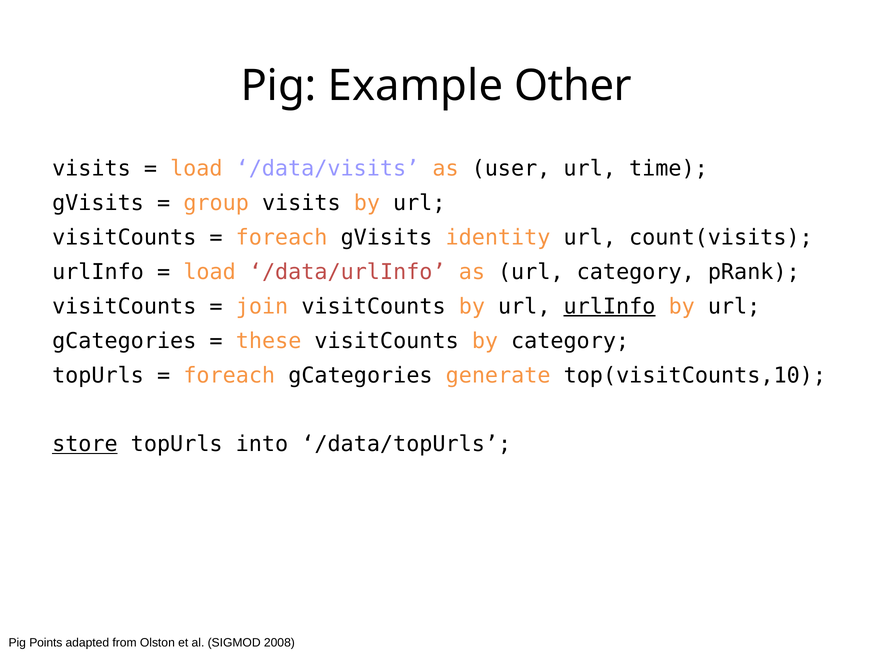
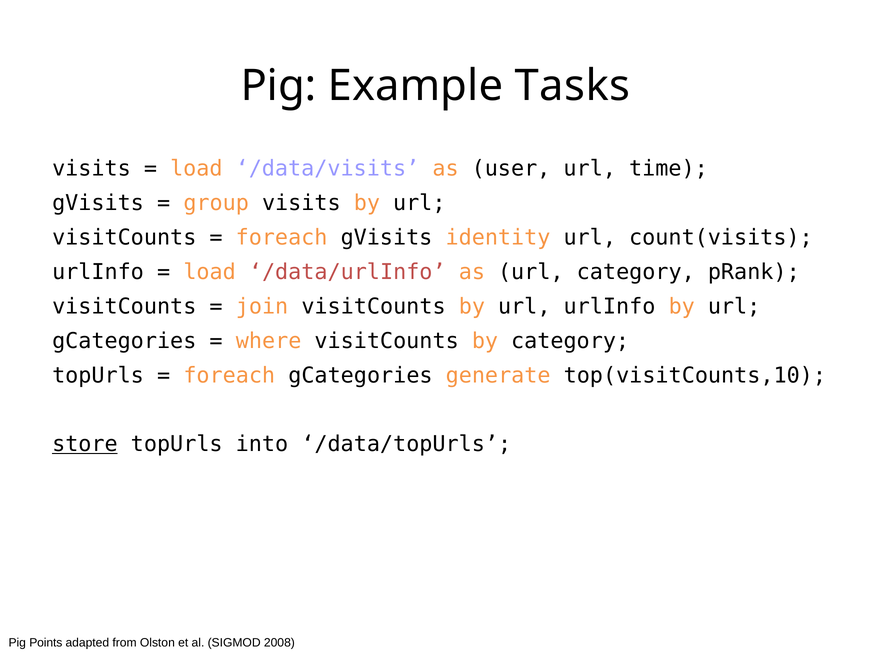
Other: Other -> Tasks (572, 86)
urlInfo underline: present -> none (609, 306)
these: these -> where (269, 341)
